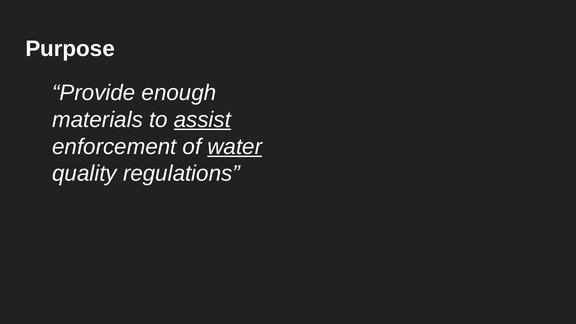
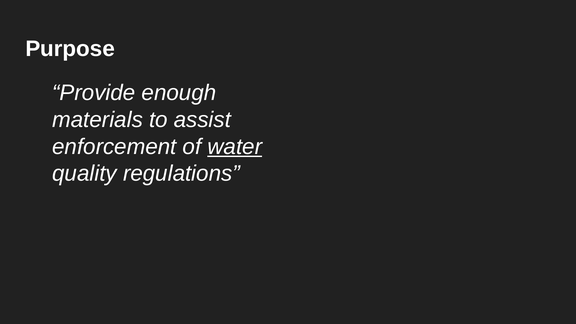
assist underline: present -> none (202, 120)
